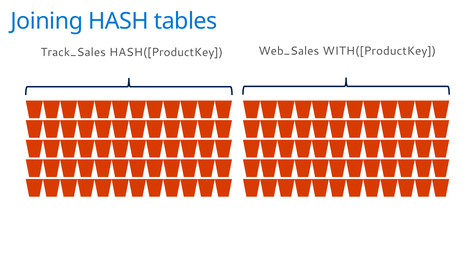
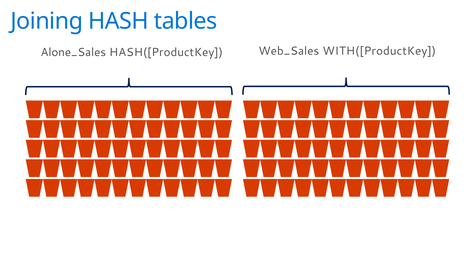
Track_Sales: Track_Sales -> Alone_Sales (73, 52)
